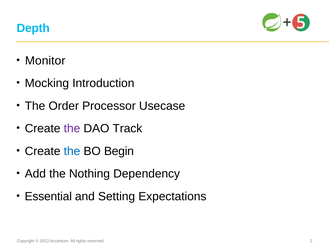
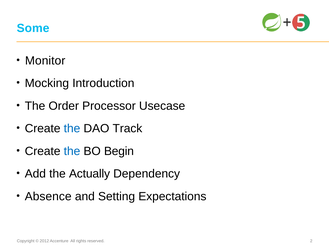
Depth: Depth -> Some (33, 28)
the colour: purple -> blue (72, 128)
Nothing: Nothing -> Actually (90, 174)
Essential: Essential -> Absence (48, 196)
